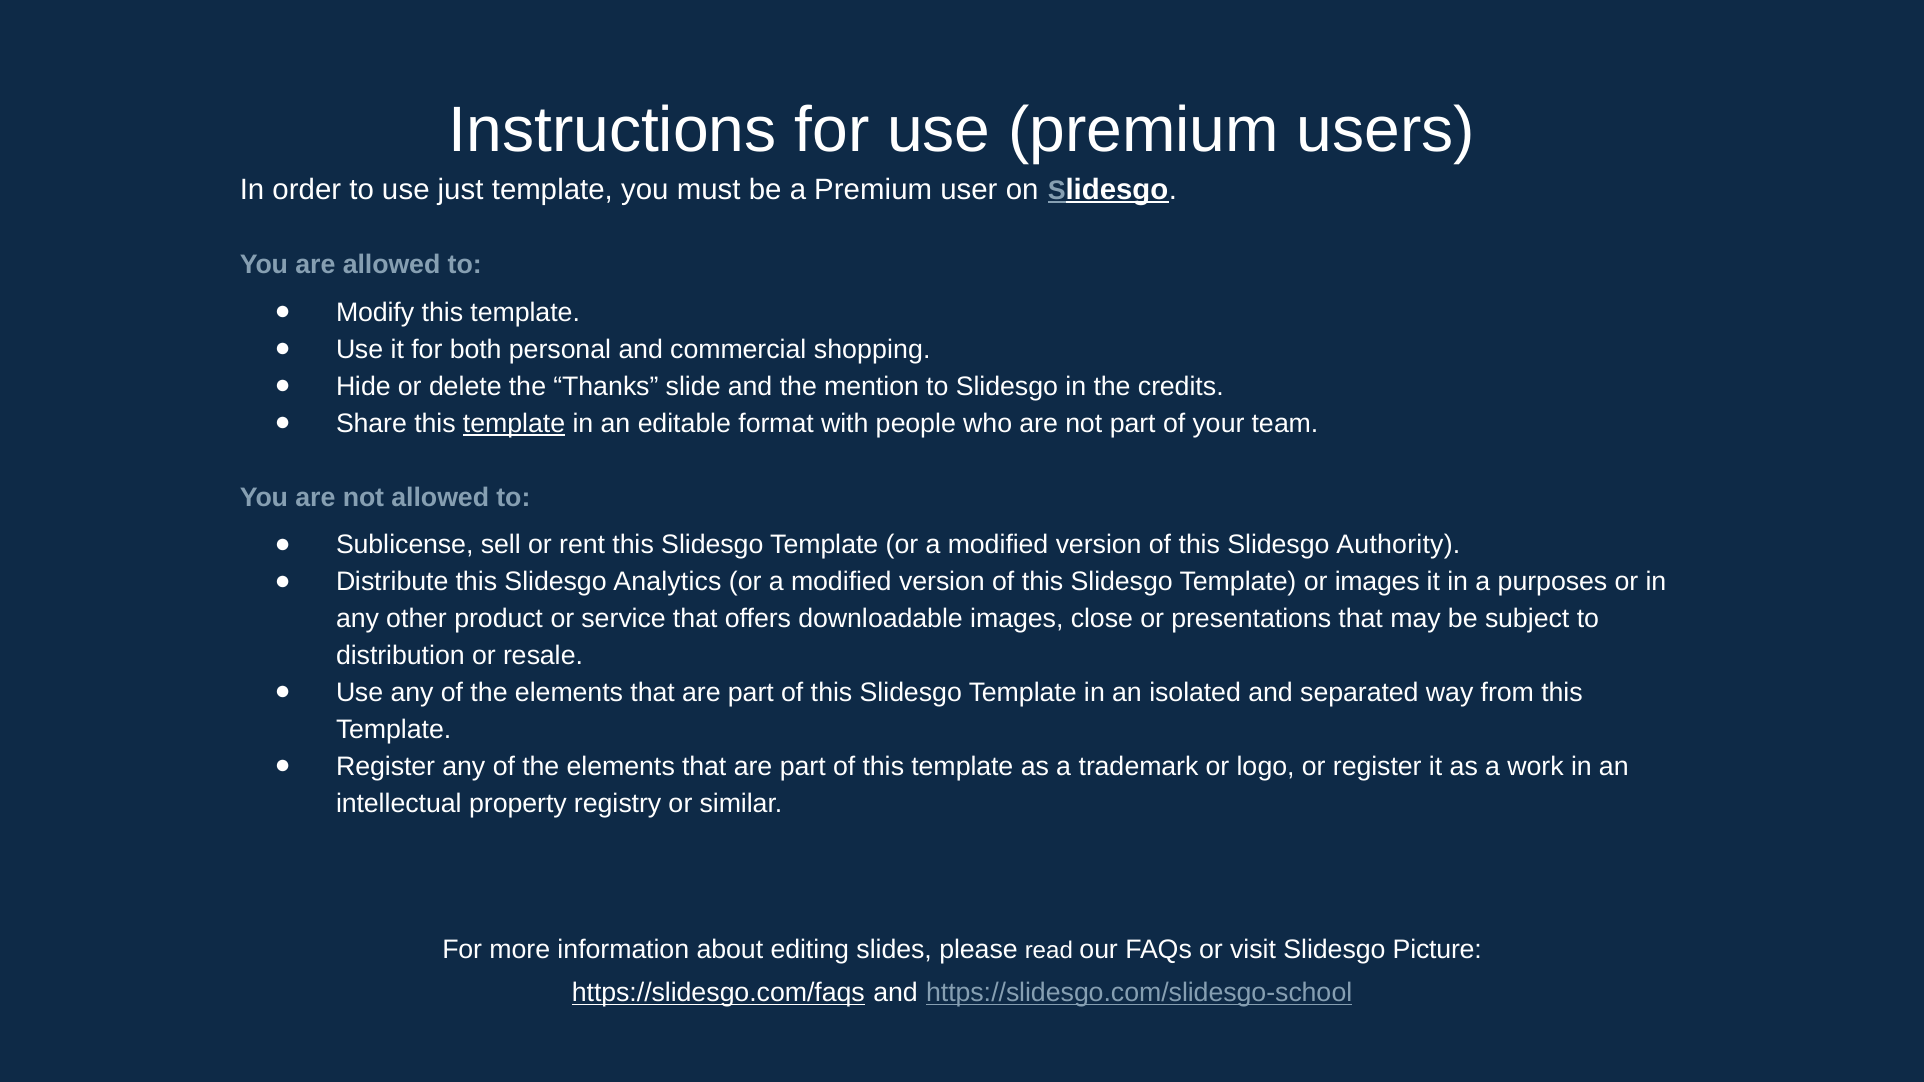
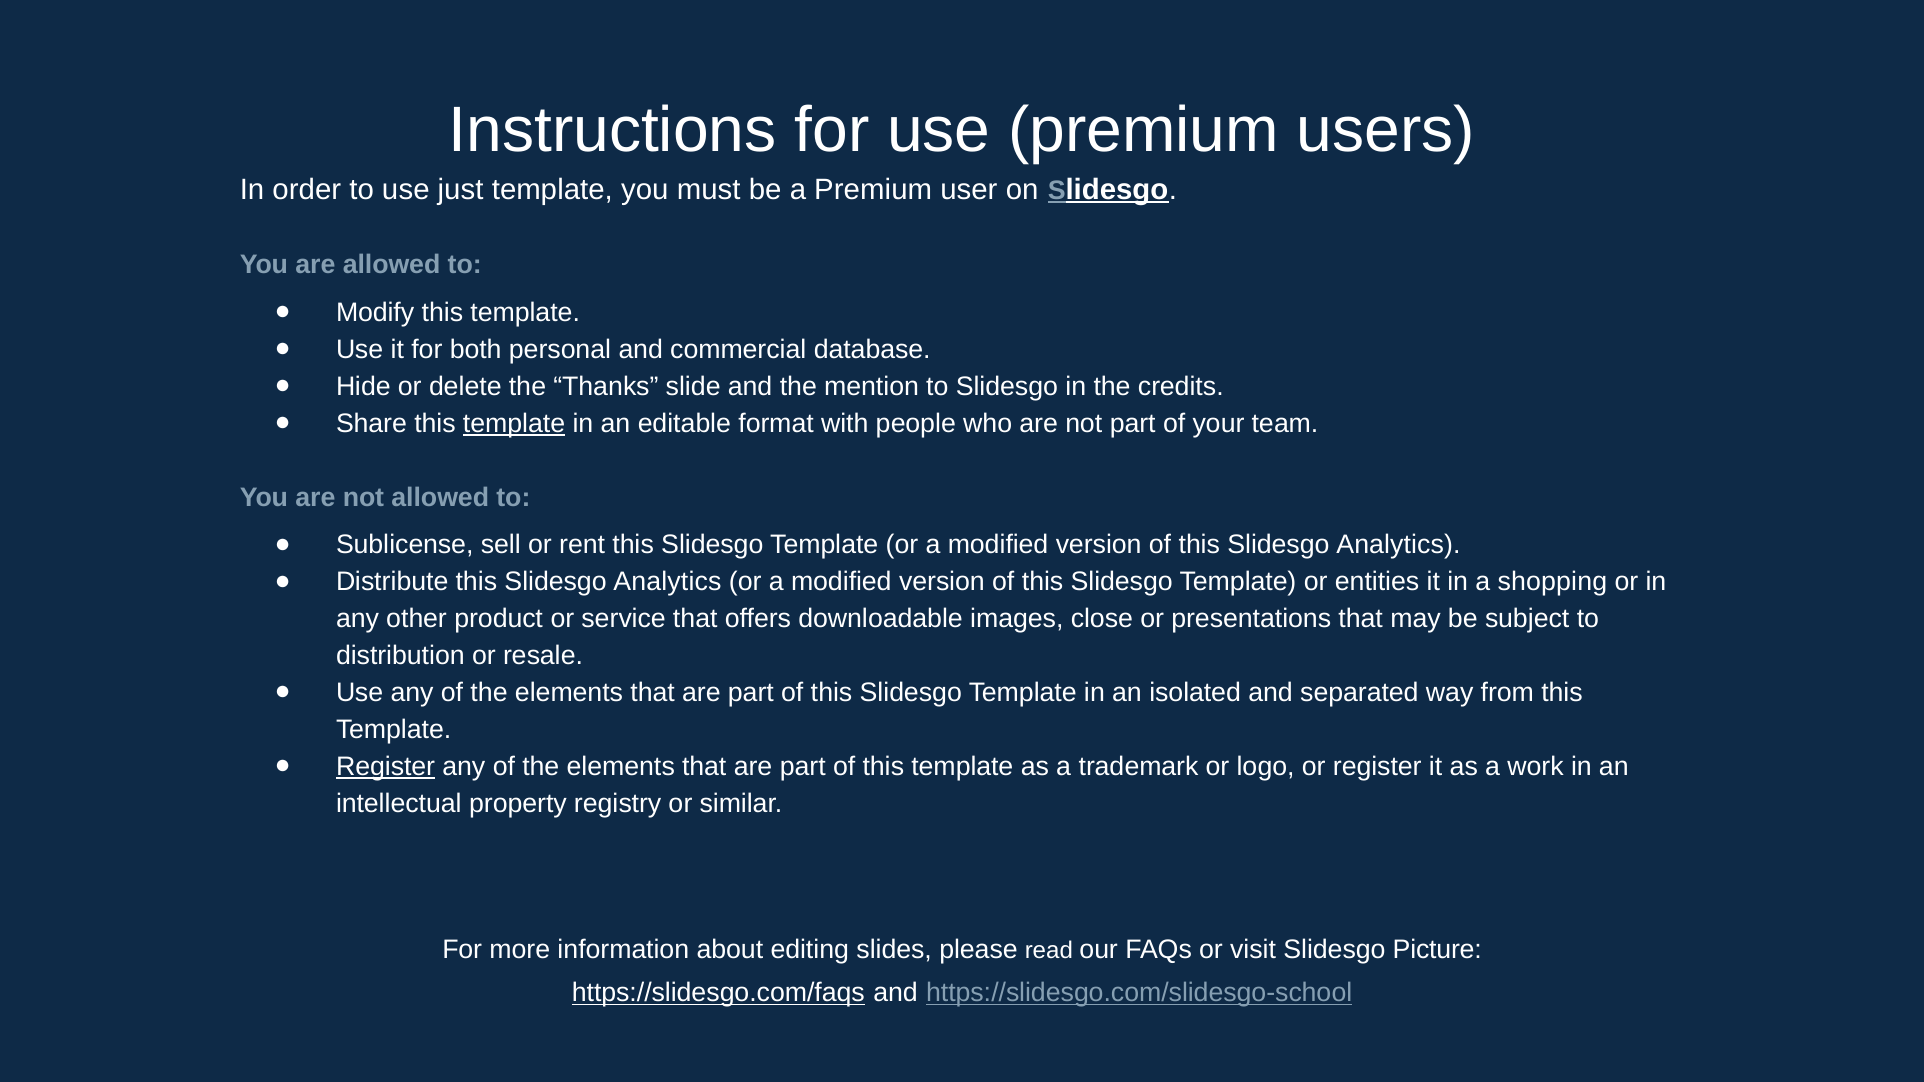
shopping: shopping -> database (872, 350)
of this Slidesgo Authority: Authority -> Analytics (1398, 545)
or images: images -> entities (1377, 582)
purposes: purposes -> shopping (1552, 582)
Register underline: none -> present (386, 767)
